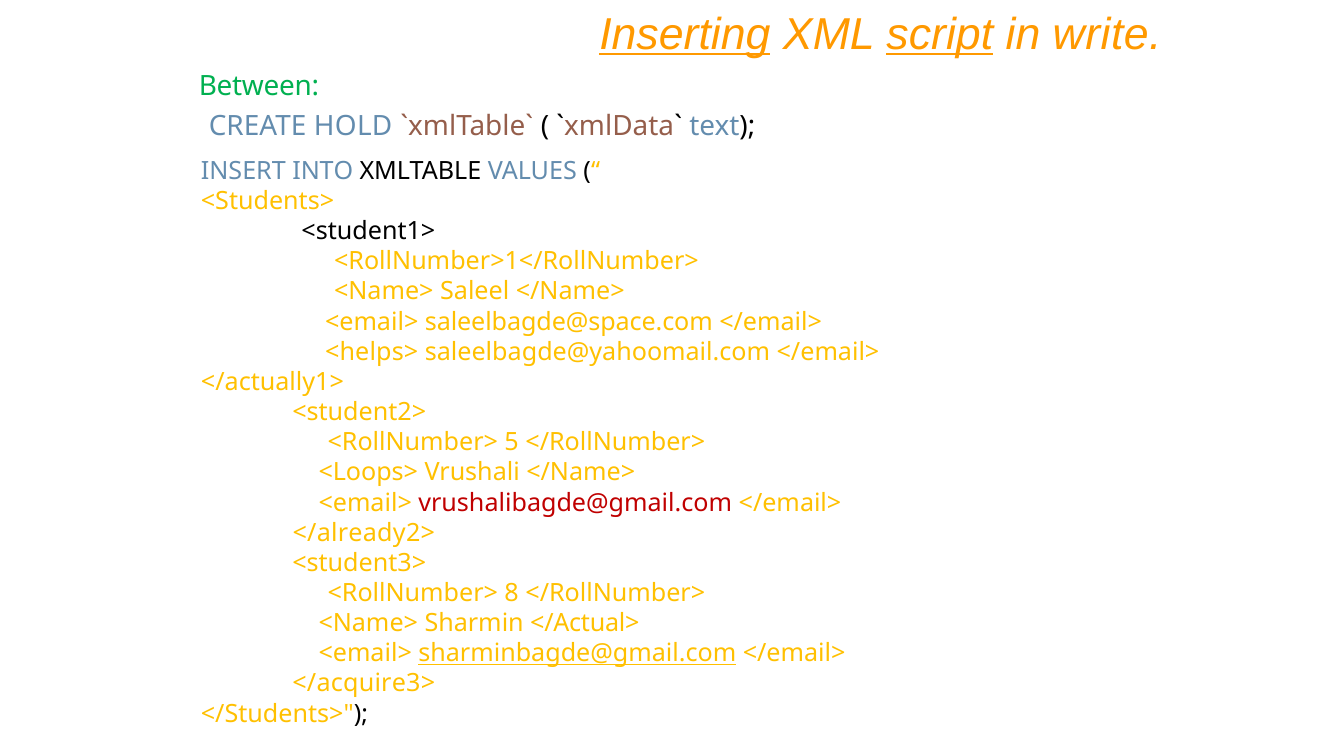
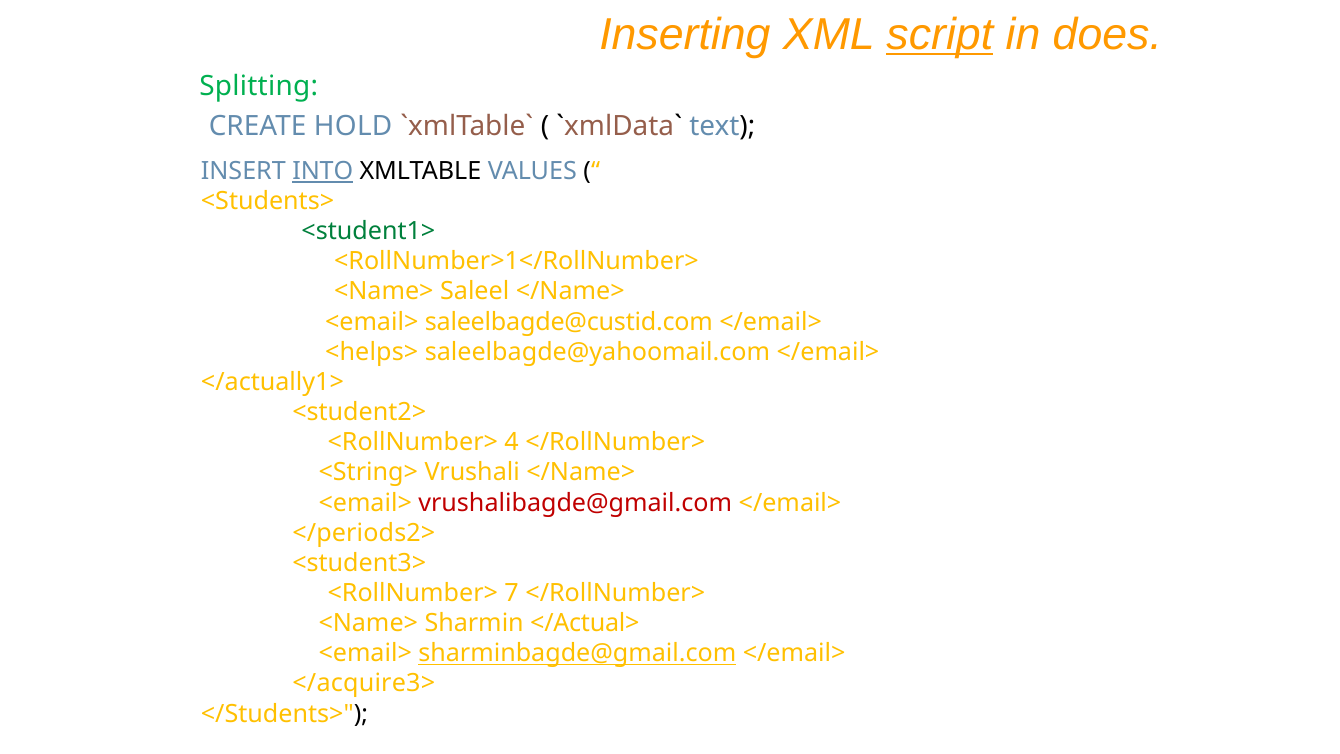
Inserting underline: present -> none (685, 35)
write: write -> does (1107, 35)
Between: Between -> Splitting (259, 86)
INTO underline: none -> present (323, 171)
<student1> colour: black -> green (368, 231)
saleelbagde@space.com: saleelbagde@space.com -> saleelbagde@custid.com (569, 322)
5: 5 -> 4 (512, 442)
<Loops>: <Loops> -> <String> (368, 472)
</already2>: </already2> -> </periods2> (364, 533)
8: 8 -> 7 (512, 593)
